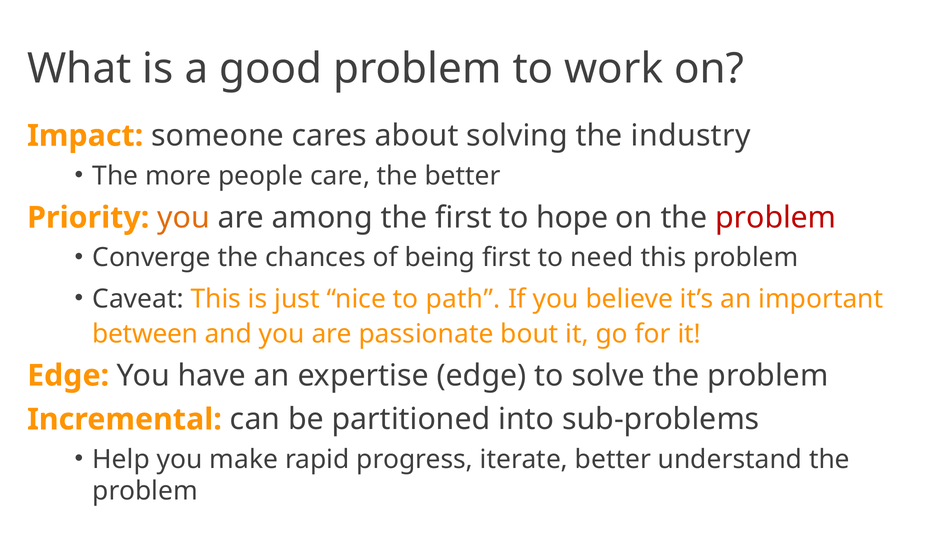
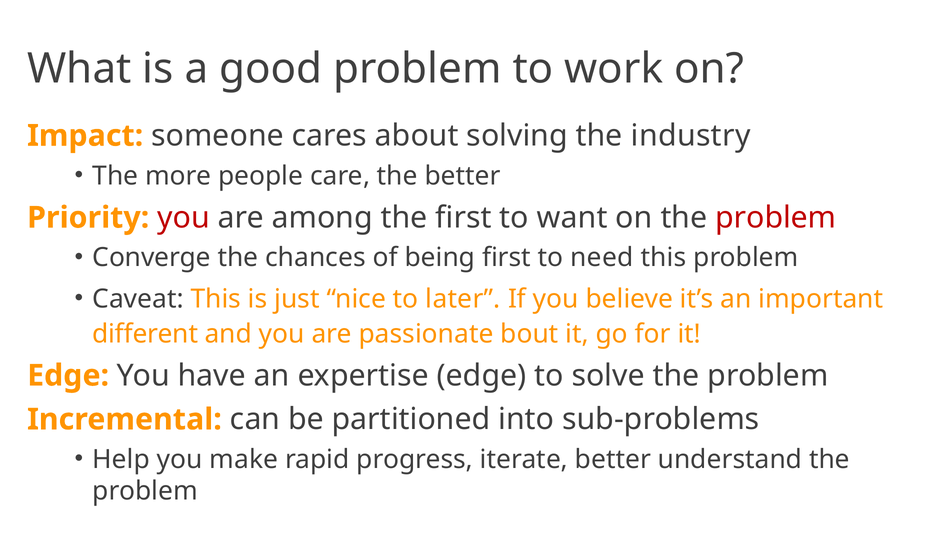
you colour: orange -> red (183, 217)
hope: hope -> want (572, 217)
path: path -> later (463, 299)
between: between -> different (145, 333)
